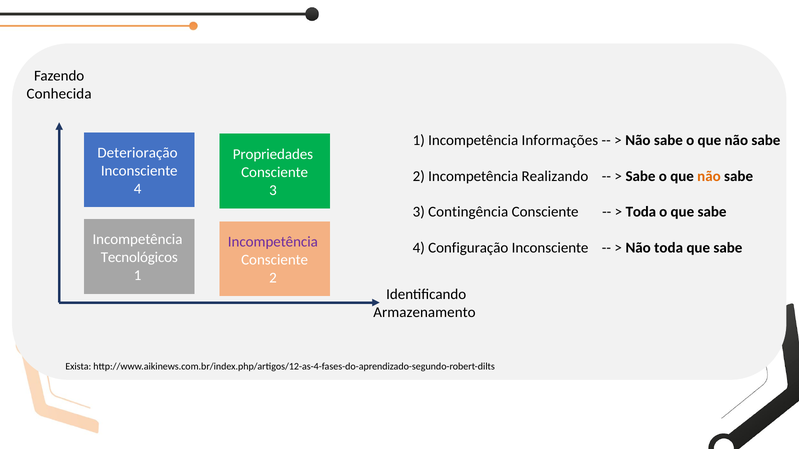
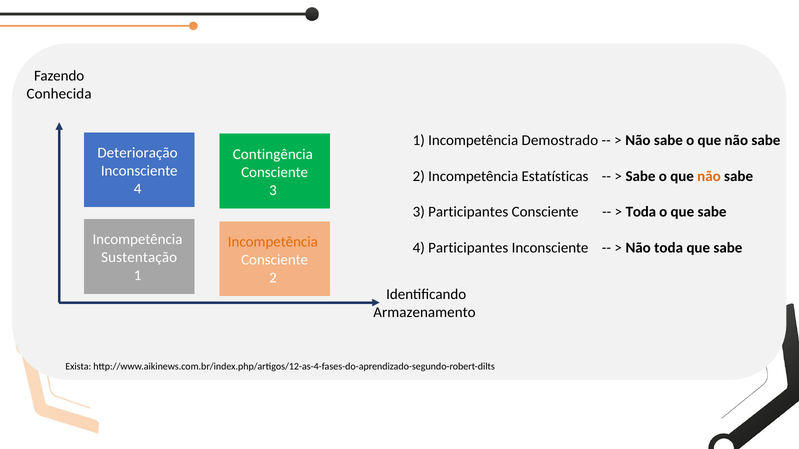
Informações: Informações -> Demostrado (560, 140)
Propriedades: Propriedades -> Contingência (273, 154)
Realizando: Realizando -> Estatísticas (555, 176)
3 Contingência: Contingência -> Participantes (468, 212)
Incompetência colour: purple -> orange (273, 242)
4 Configuração: Configuração -> Participantes (468, 248)
Tecnológicos: Tecnológicos -> Sustentação (139, 258)
